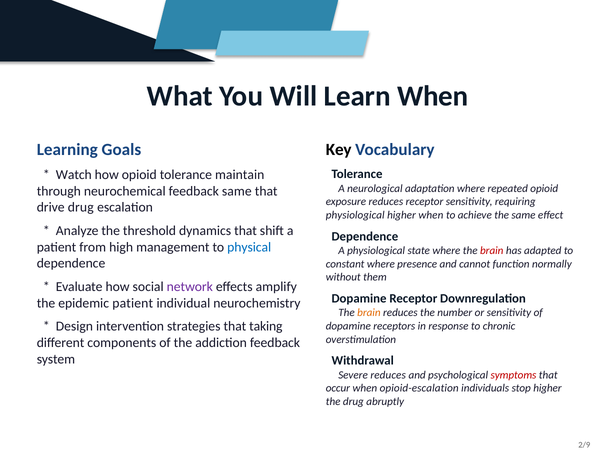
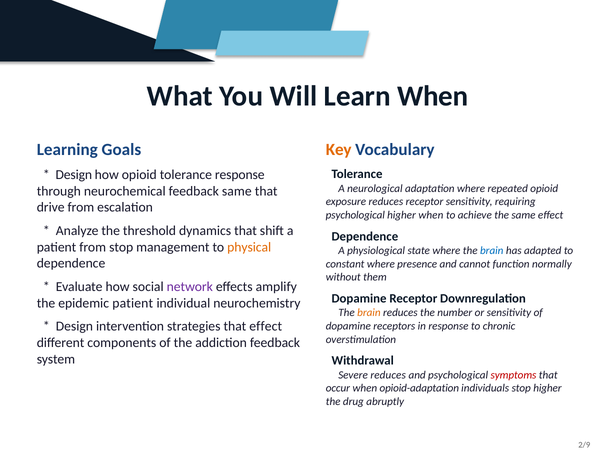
Key colour: black -> orange (339, 150)
Watch: Watch -> Design (74, 175)
tolerance maintain: maintain -> response (240, 175)
drive drug: drug -> from (81, 208)
physiological: physiological -> psychological (355, 215)
from high: high -> stop (121, 247)
physical colour: blue -> orange (249, 247)
brain colour: red -> blue (492, 251)
that taking: taking -> effect (266, 326)
opioid-escalation: opioid-escalation -> opioid-adaptation (419, 389)
